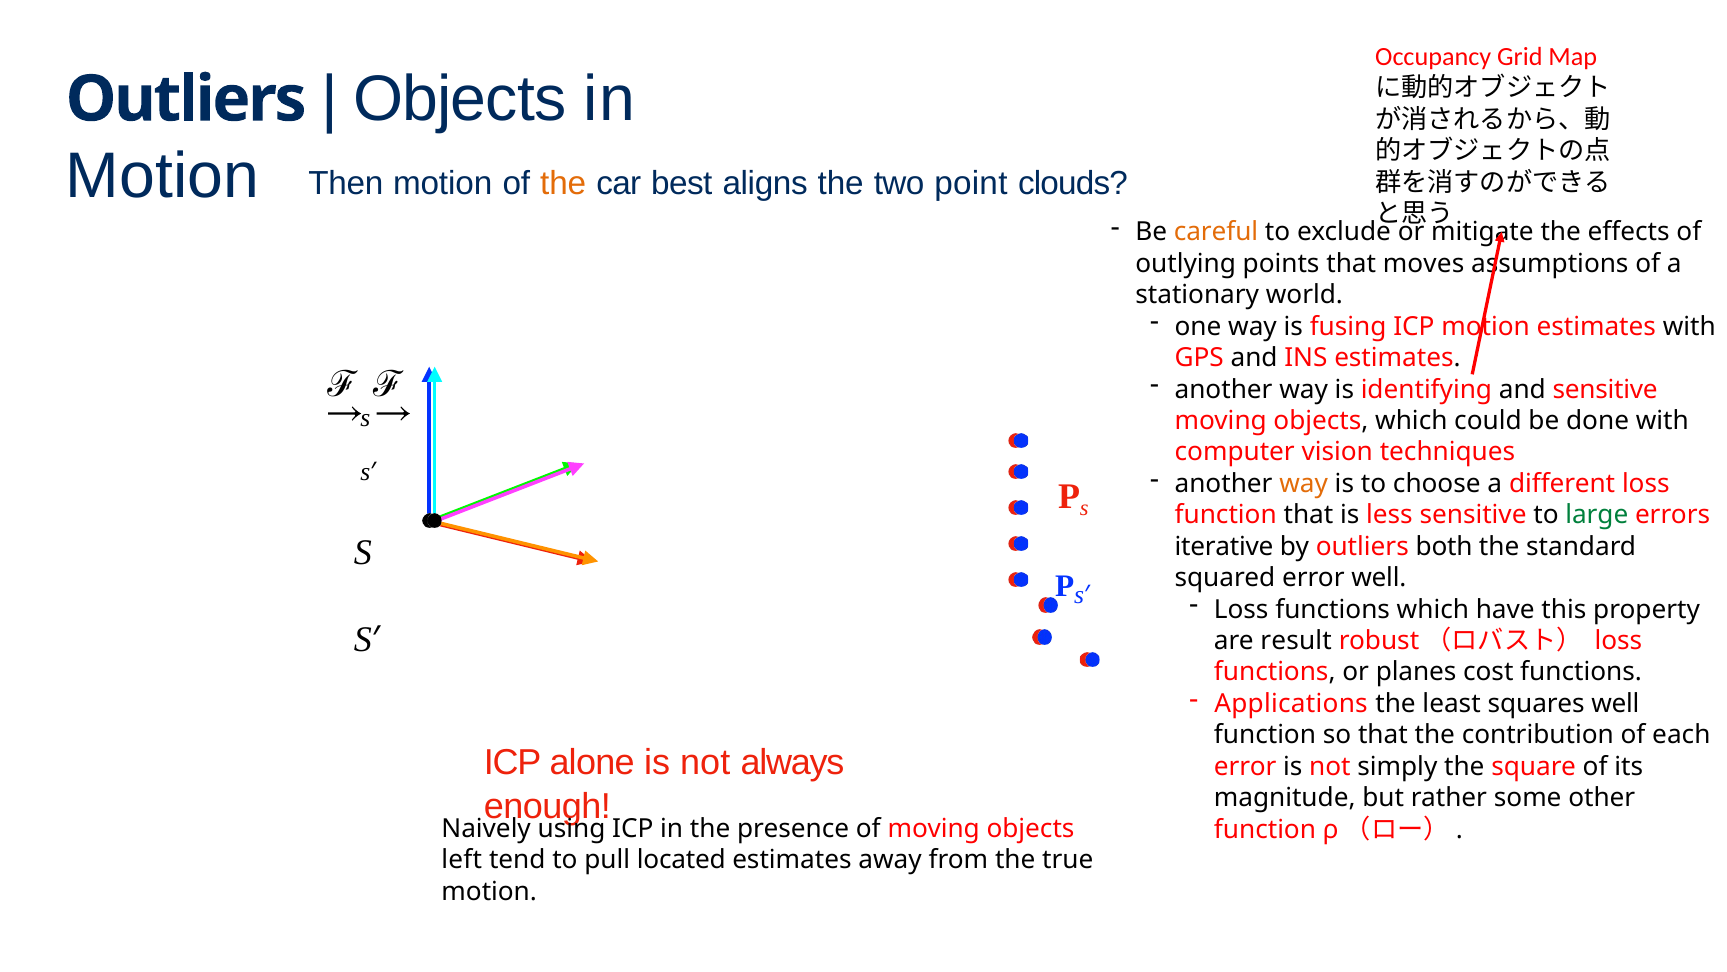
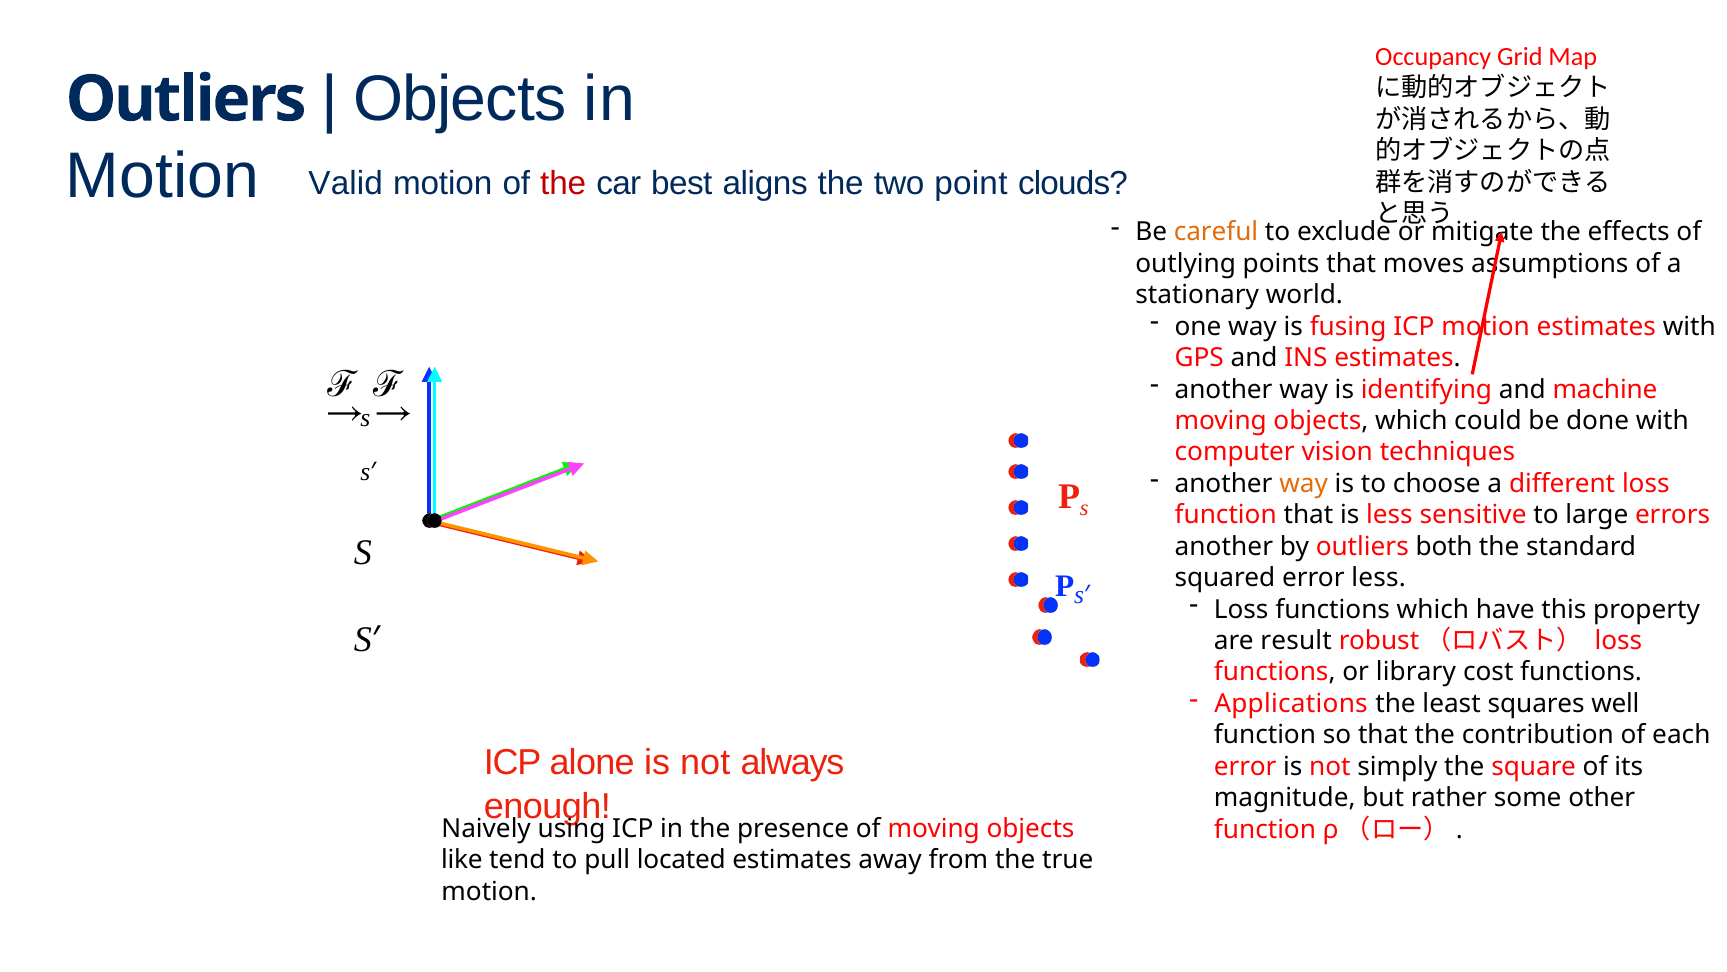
Then: Then -> Valid (346, 183)
the colour: orange -> red (563, 183)
and sensitive: sensitive -> machine (1605, 389)
large colour: green -> black (1597, 515)
iterative: iterative -> another (1224, 546)
error well: well -> less (1379, 578)
planes: planes -> library (1416, 672)
left: left -> like (462, 860)
